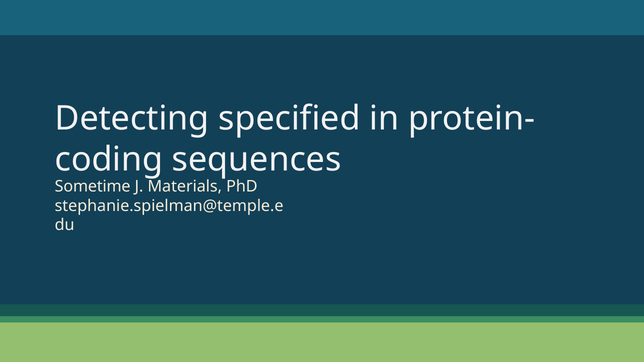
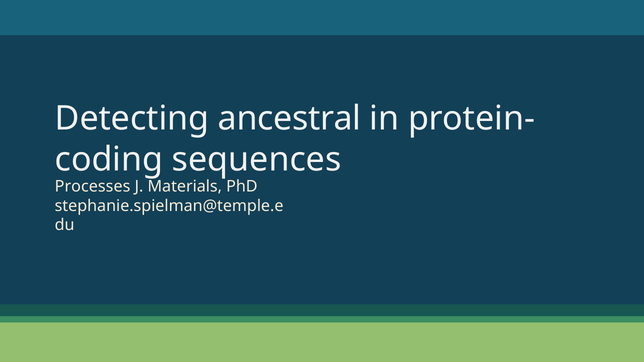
specified: specified -> ancestral (290, 119)
Sometime: Sometime -> Processes (93, 187)
